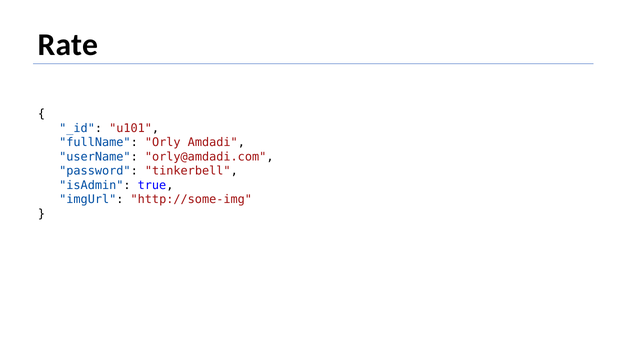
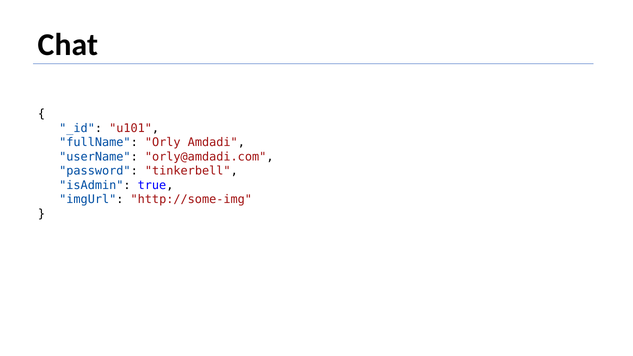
Rate: Rate -> Chat (68, 45)
